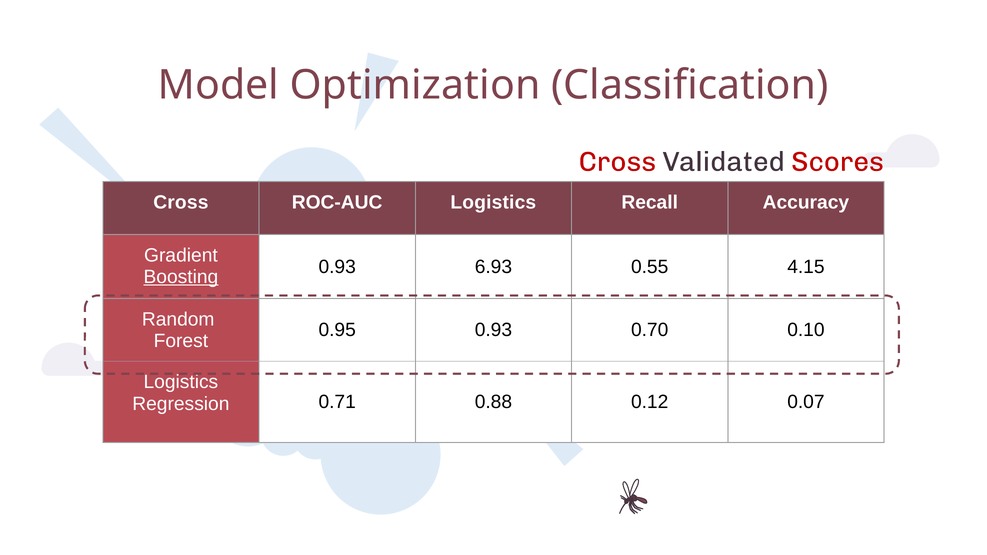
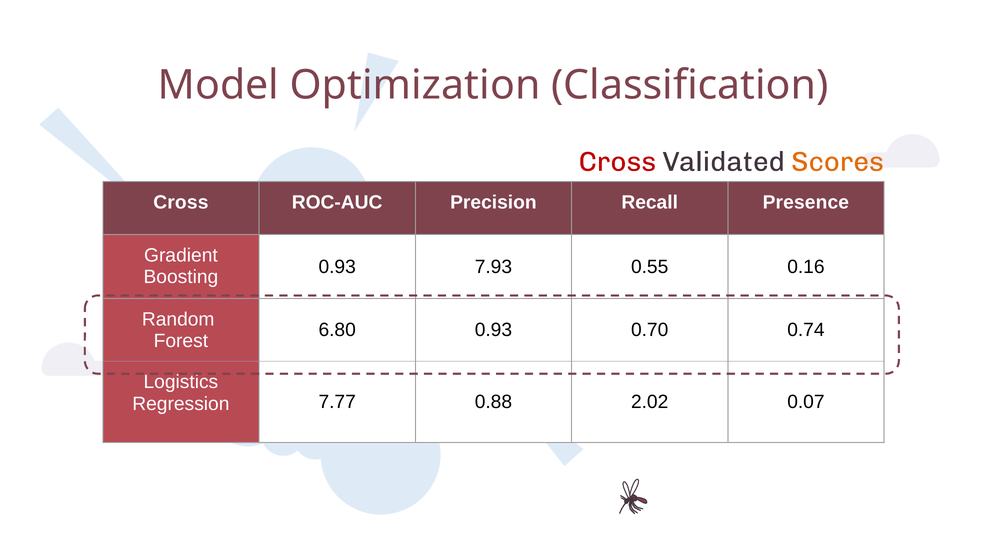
Scores colour: red -> orange (838, 162)
ROC-AUC Logistics: Logistics -> Precision (493, 203)
Accuracy: Accuracy -> Presence (806, 203)
6.93: 6.93 -> 7.93 (493, 267)
4.15: 4.15 -> 0.16 (806, 267)
Boosting underline: present -> none (181, 277)
0.95: 0.95 -> 6.80 (337, 330)
0.10: 0.10 -> 0.74 (806, 330)
0.71: 0.71 -> 7.77 (337, 402)
0.12: 0.12 -> 2.02 (650, 402)
